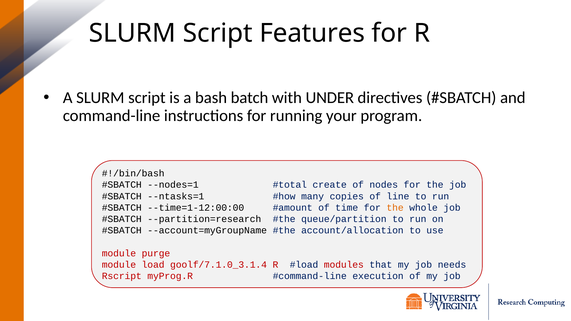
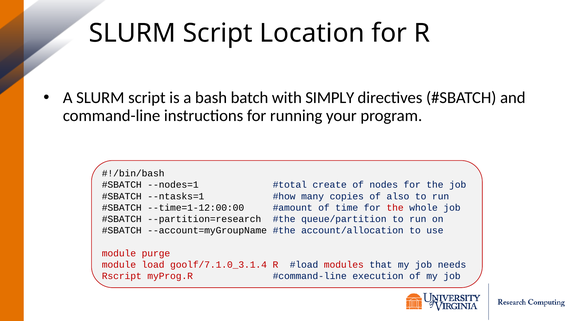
Features: Features -> Location (312, 33)
UNDER: UNDER -> SIMPLY (330, 98)
line: line -> also (398, 196)
the colour: orange -> red (395, 208)
